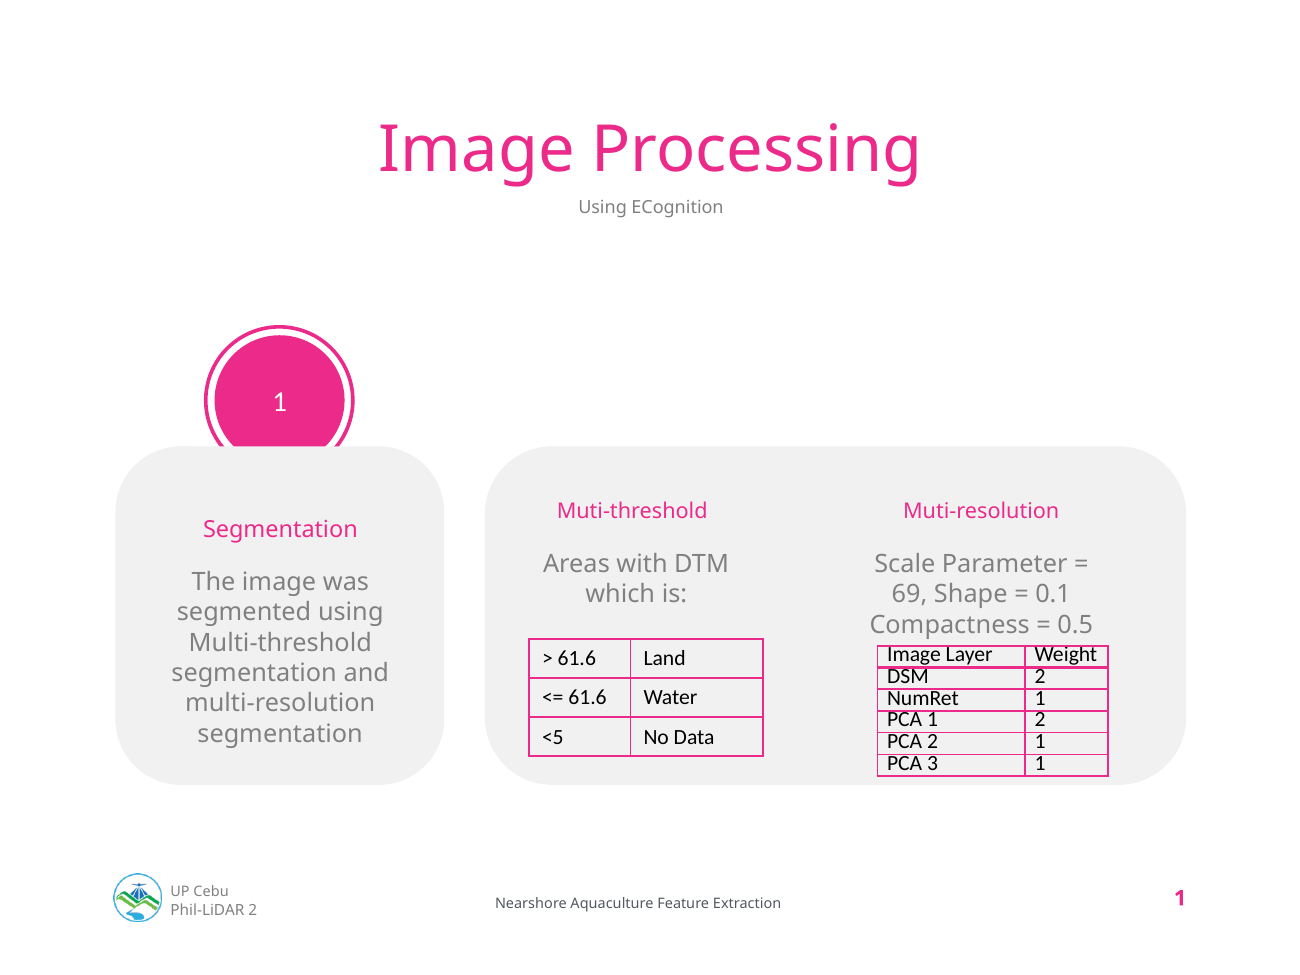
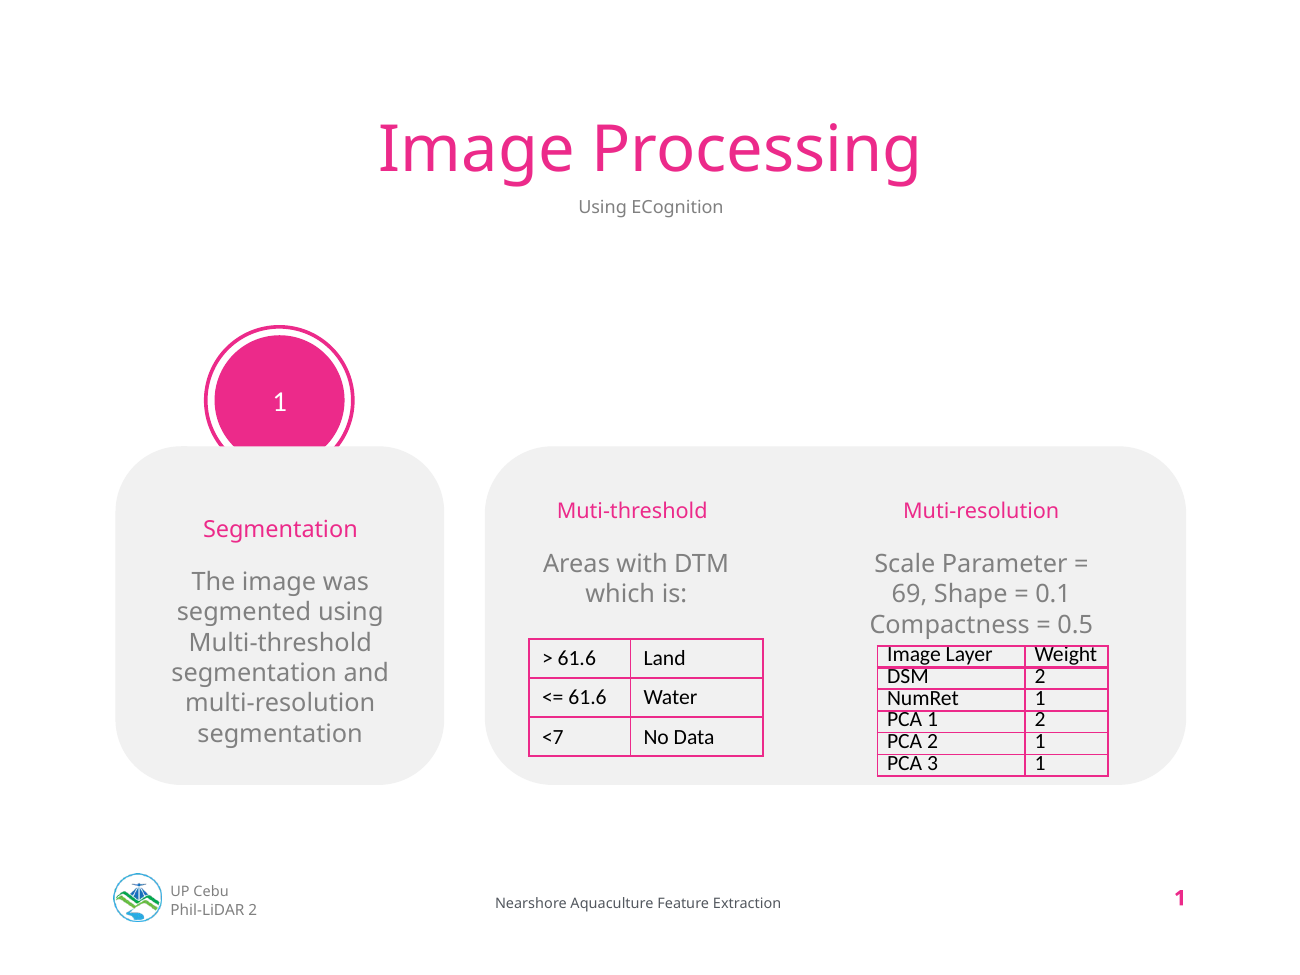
<5: <5 -> <7 (553, 737)
